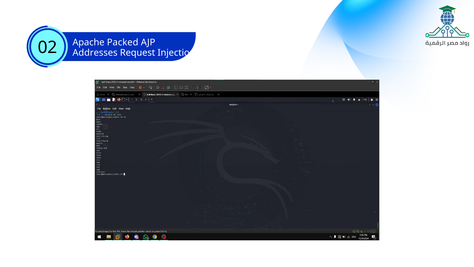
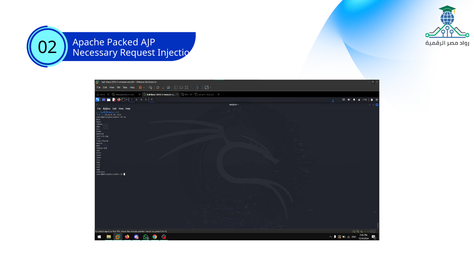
Addresses: Addresses -> Necessary (95, 53)
